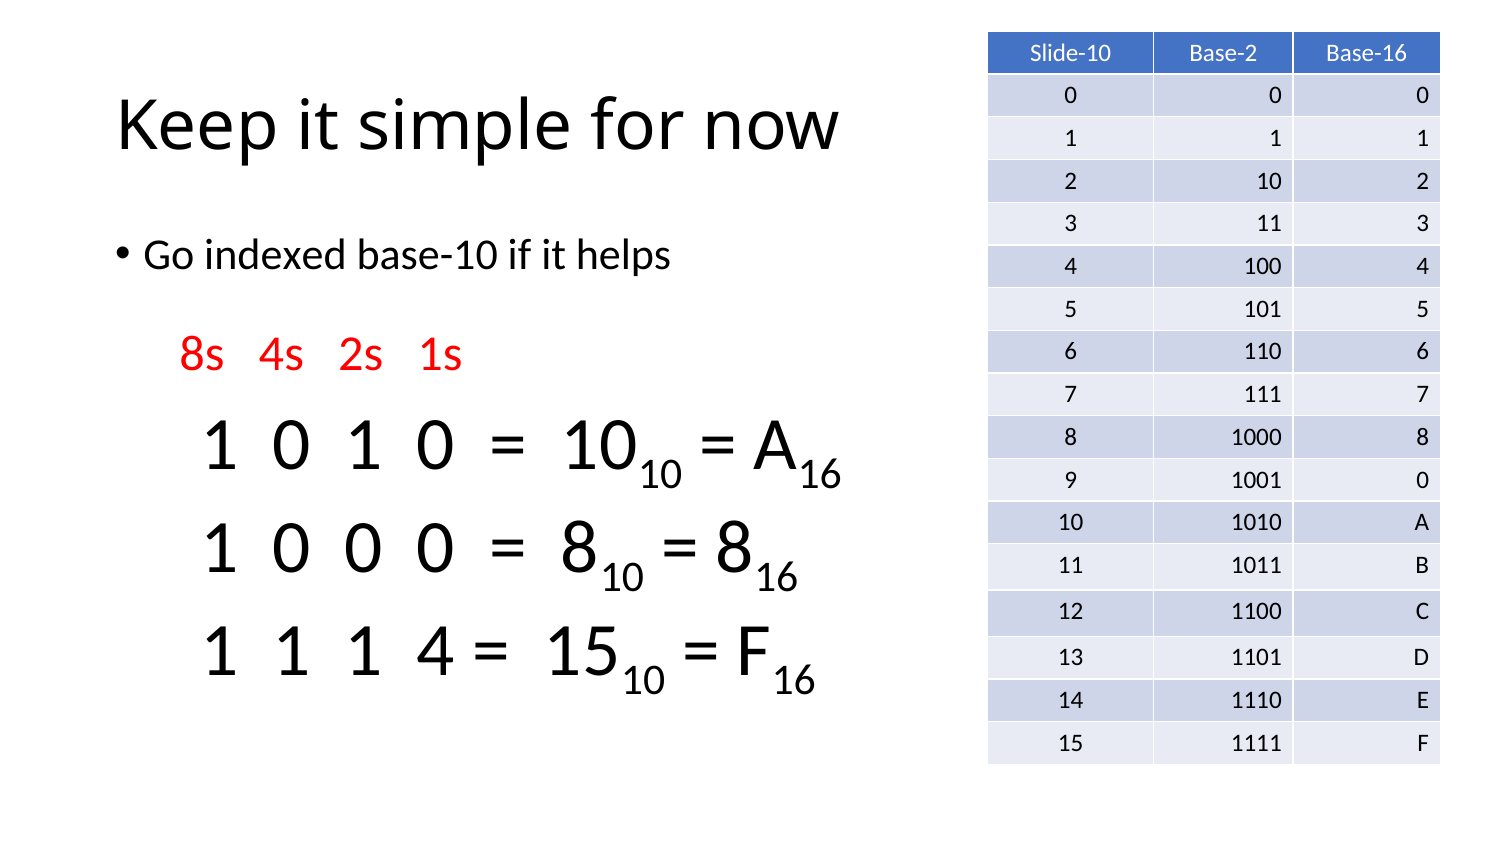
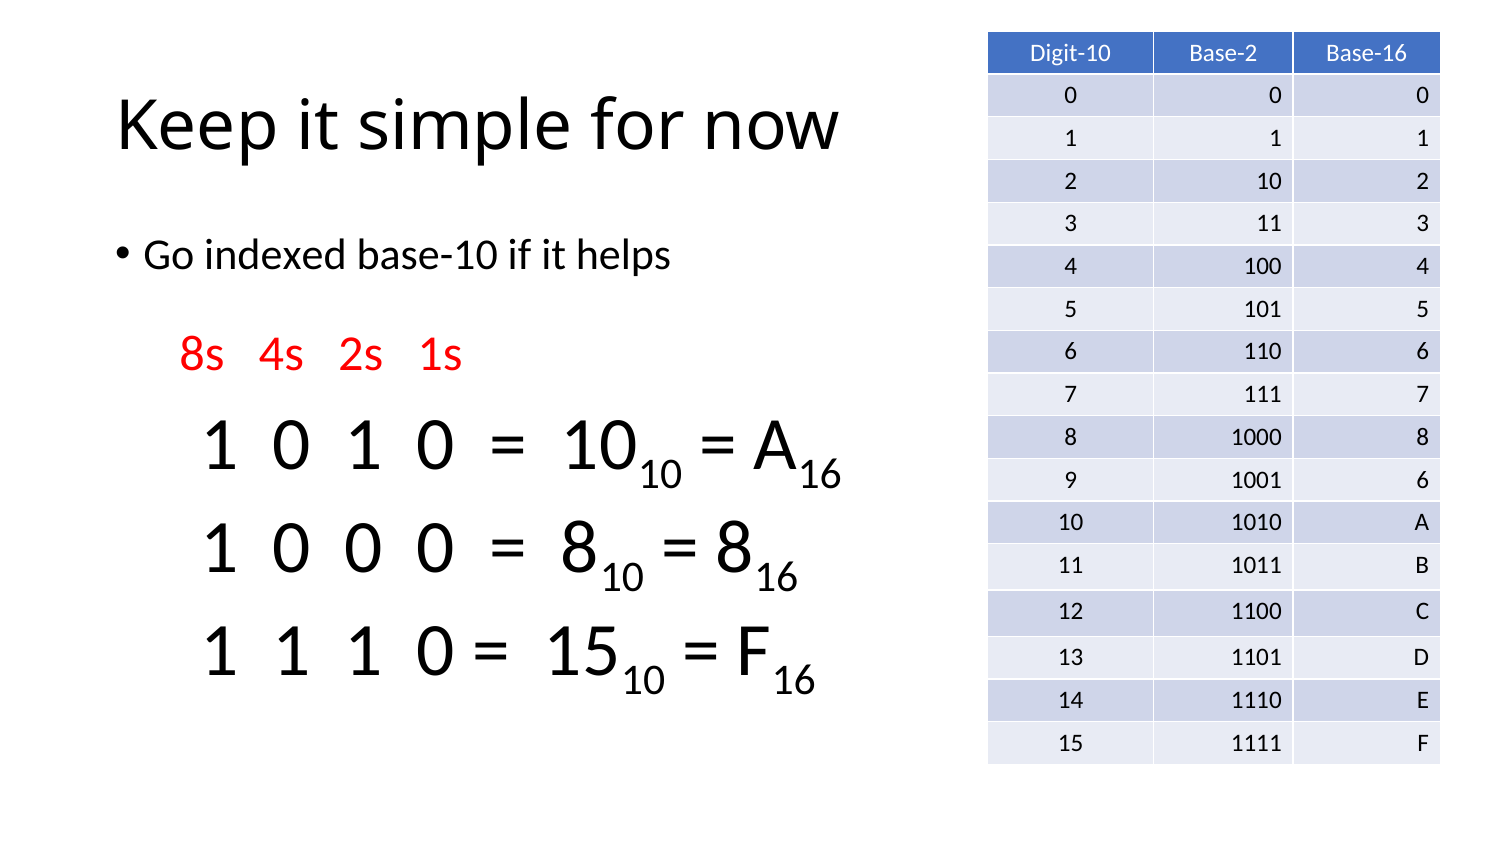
Slide-10: Slide-10 -> Digit-10 (1071, 53)
1001 0: 0 -> 6 (1423, 480)
1 1 4: 4 -> 0 (436, 651)
